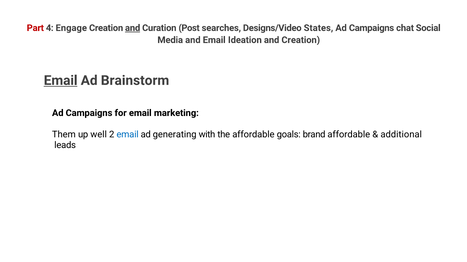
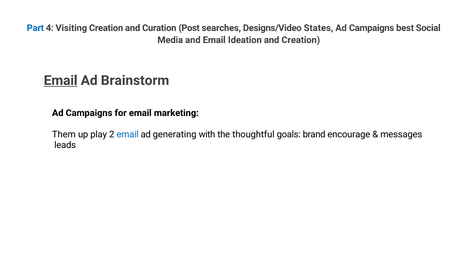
Part colour: red -> blue (35, 28)
Engage: Engage -> Visiting (71, 28)
and underline: present -> none (133, 28)
chat: chat -> best (405, 28)
well: well -> play (99, 135)
the affordable: affordable -> thoughtful (253, 135)
brand affordable: affordable -> encourage (349, 135)
additional: additional -> messages (401, 135)
